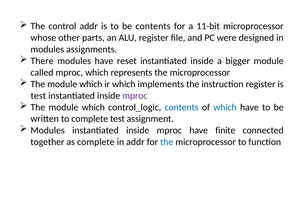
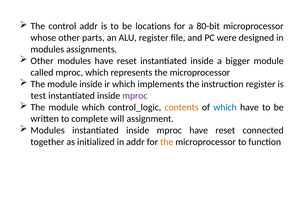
be contents: contents -> locations (153, 26)
11-bit: 11-bit -> 80-bit (208, 26)
There: There -> Other (42, 61)
which: which -> inside (91, 84)
contents colour: blue -> orange (182, 107)
complete test: test -> will (117, 119)
mproc have finite: finite -> reset (225, 130)
as complete: complete -> initialized (96, 142)
the colour: blue -> orange (167, 142)
